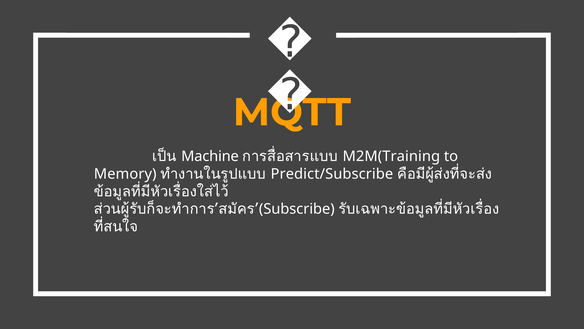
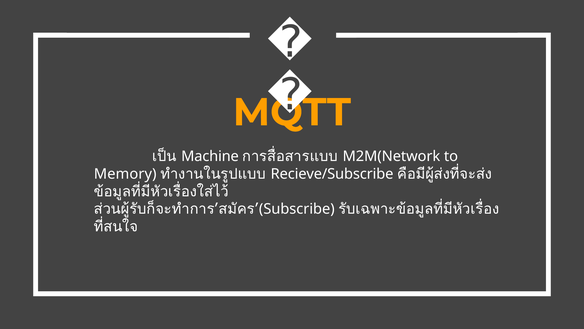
M2M(Training: M2M(Training -> M2M(Network (391, 156)
Predict/Subscribe: Predict/Subscribe -> Recieve/Subscribe (332, 174)
